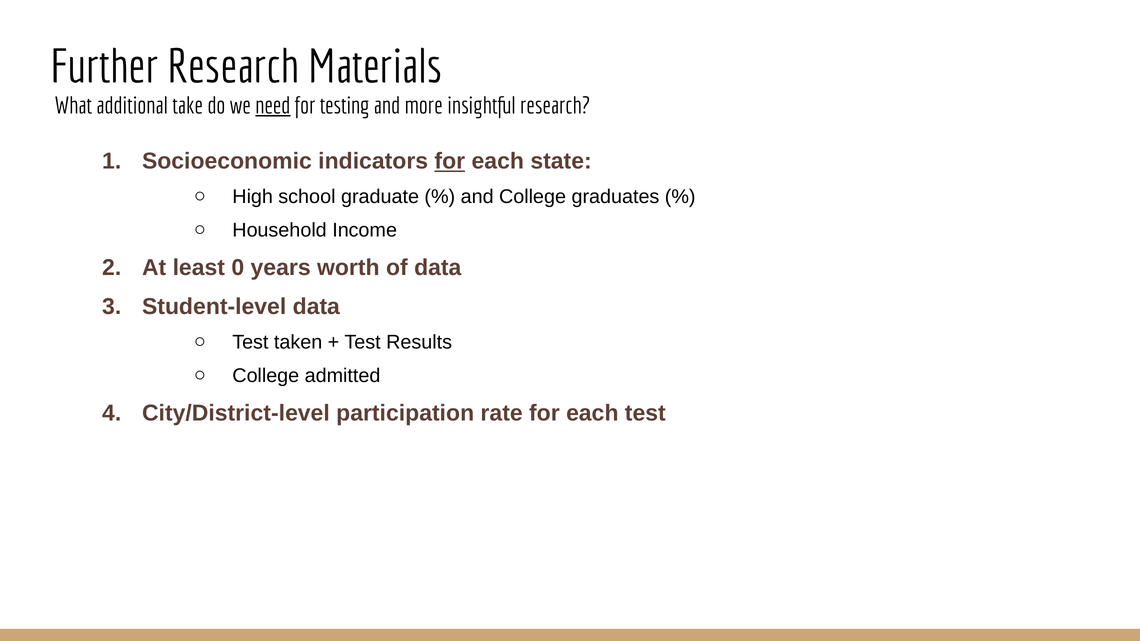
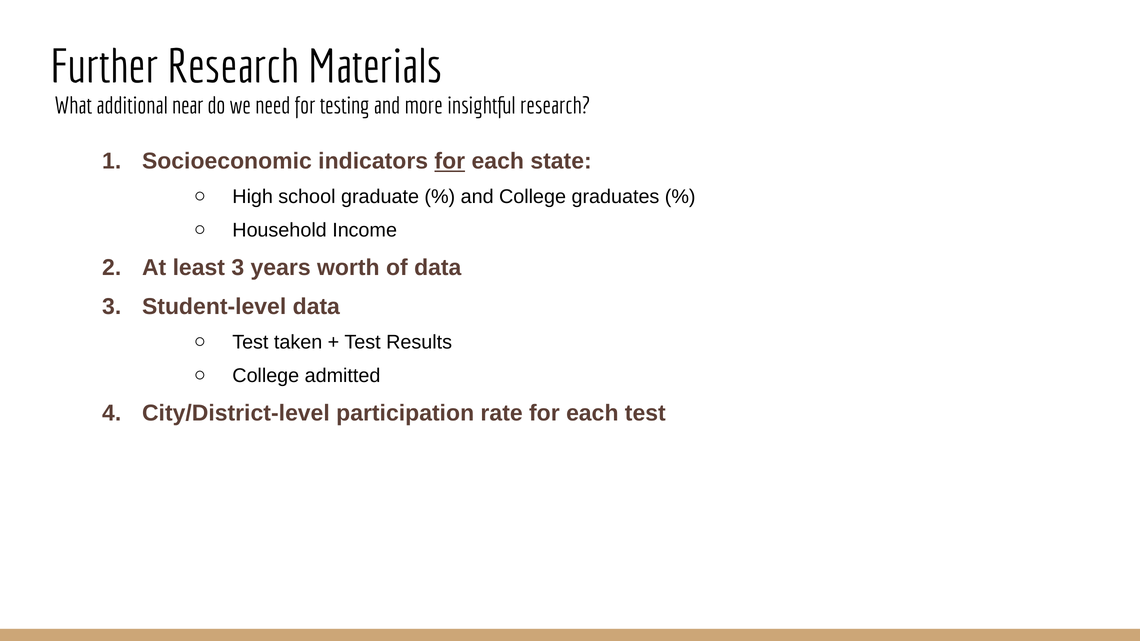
take: take -> near (188, 106)
need underline: present -> none (273, 106)
least 0: 0 -> 3 (238, 268)
